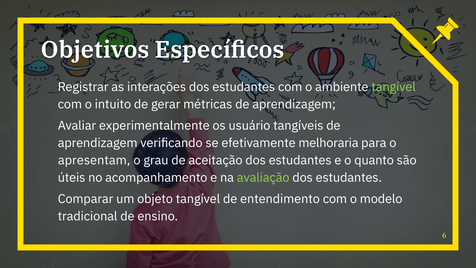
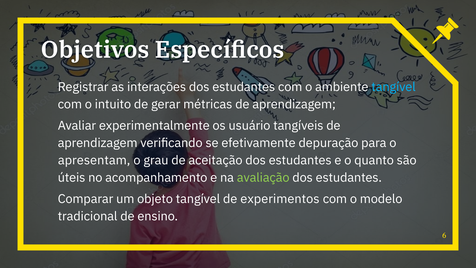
tangível colour: light green -> light blue (394, 87)
melhoraria: melhoraria -> depuração (328, 143)
entendimento: entendimento -> experimentos (280, 199)
